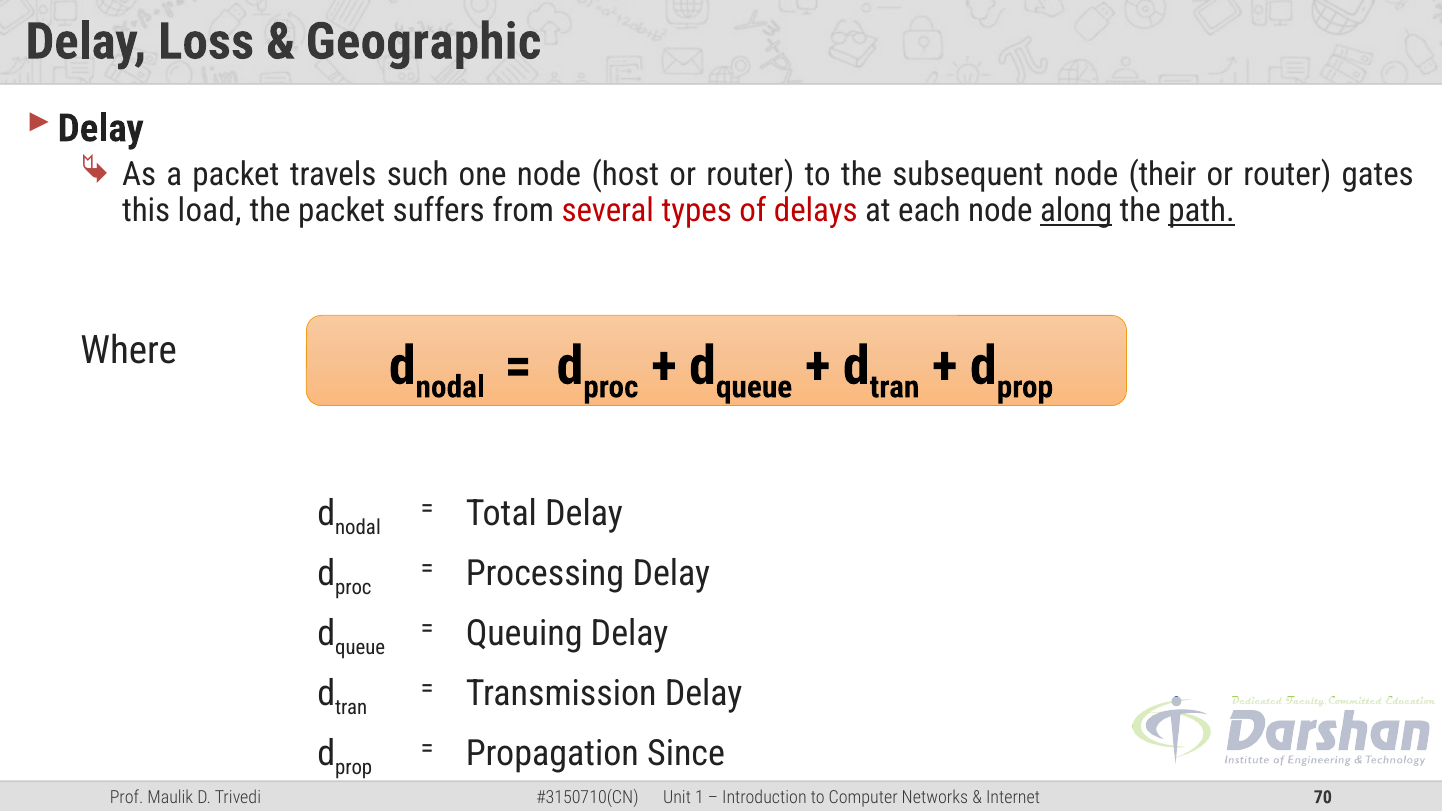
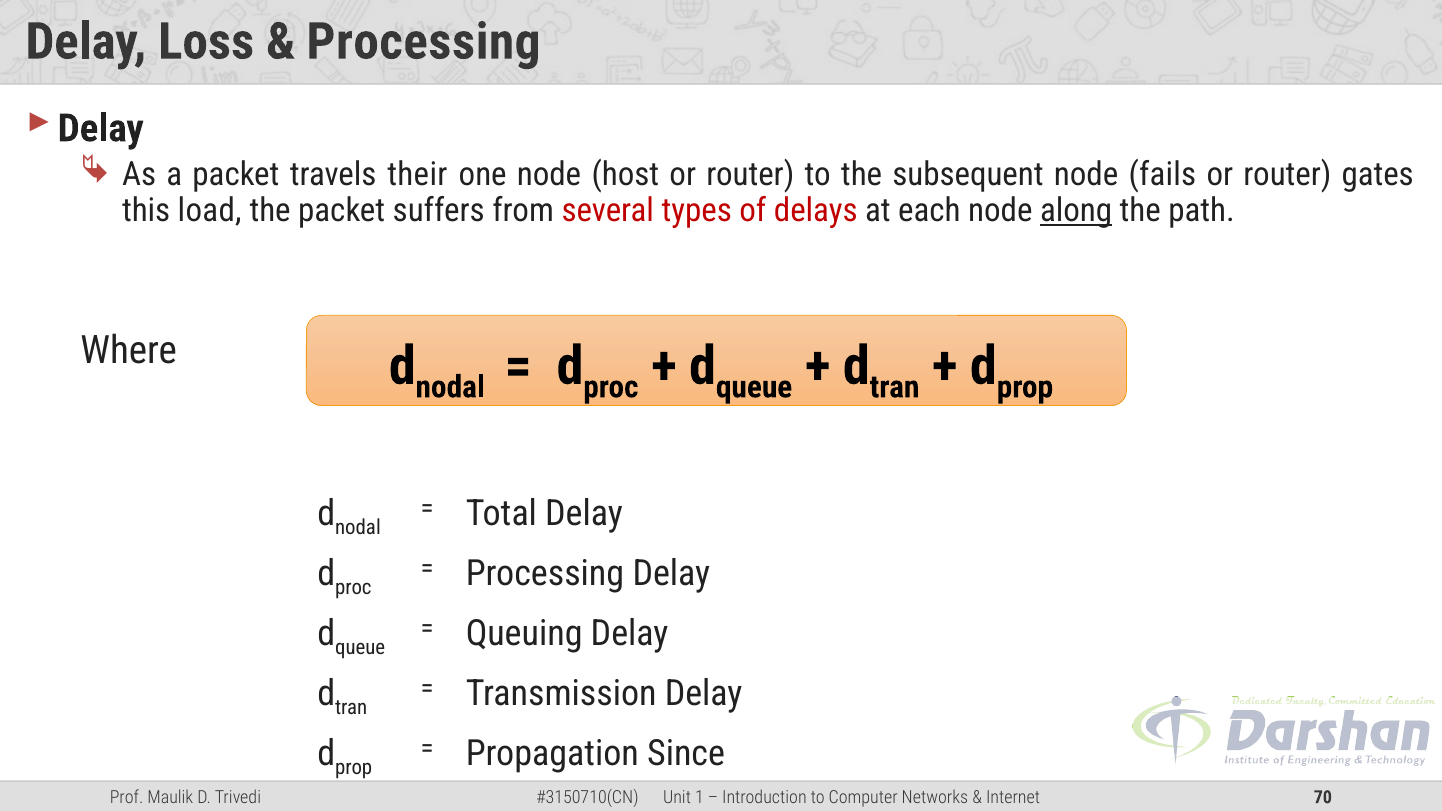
Geographic: Geographic -> Processing (423, 42)
such: such -> their (417, 175)
their: their -> fails (1162, 175)
path underline: present -> none (1201, 211)
